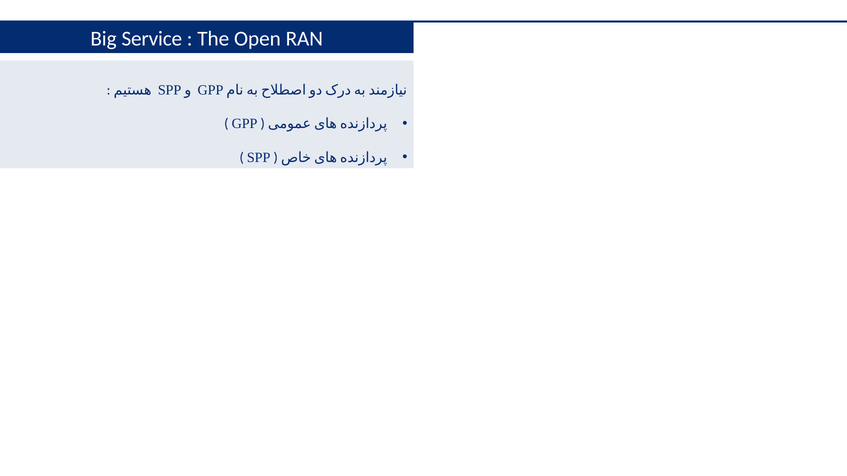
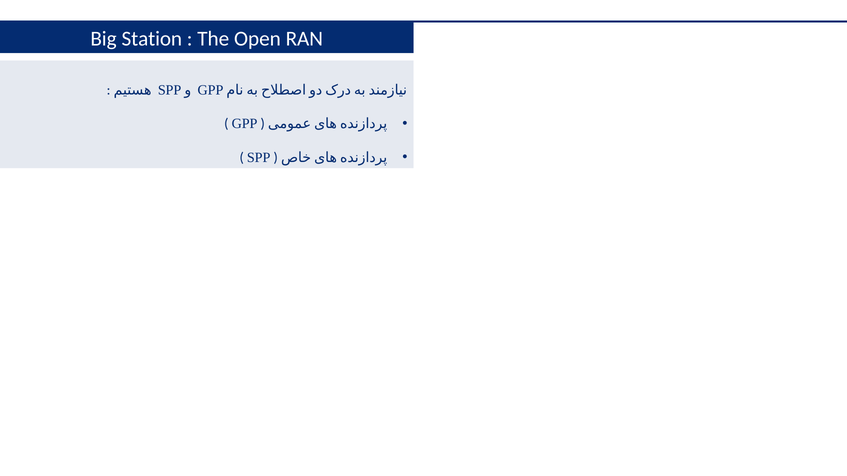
Service: Service -> Station (152, 39)
